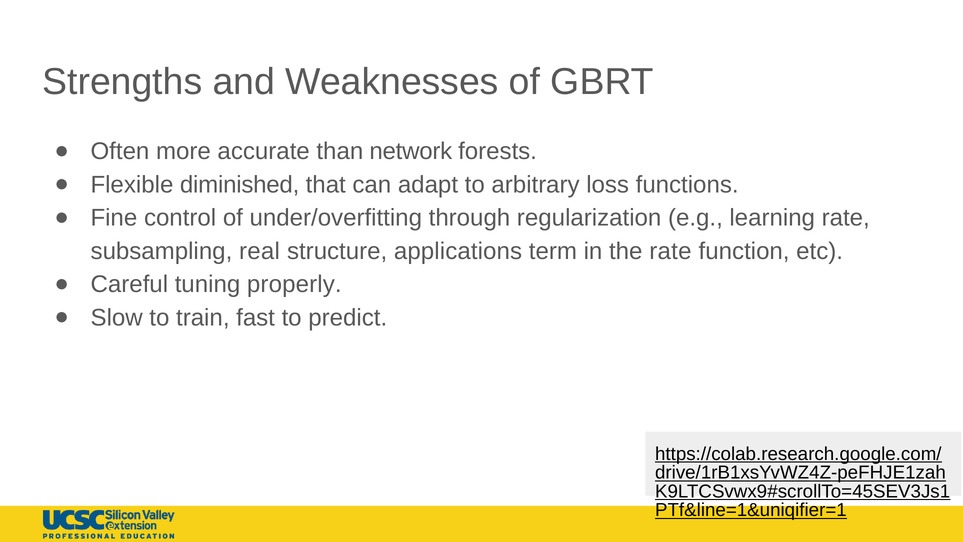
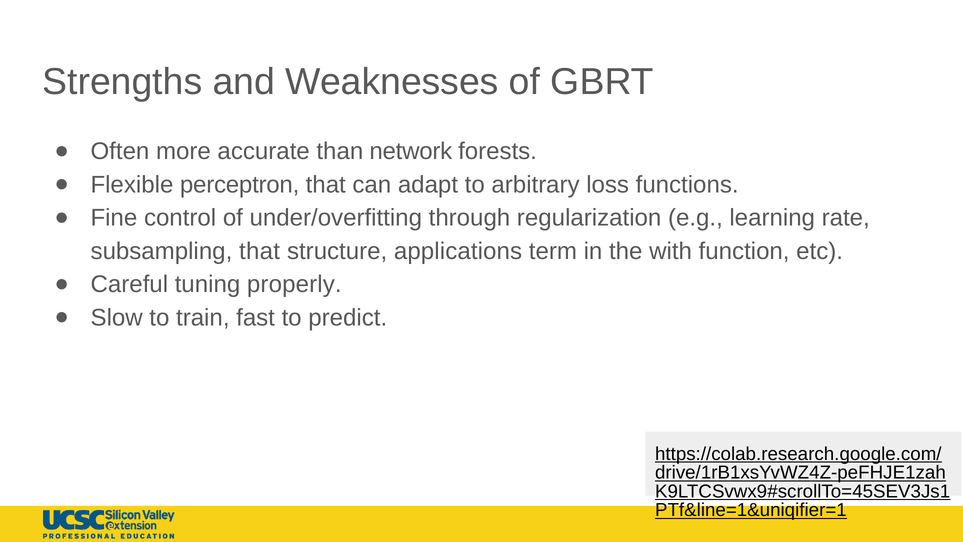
diminished: diminished -> perceptron (240, 185)
subsampling real: real -> that (260, 251)
the rate: rate -> with (671, 251)
